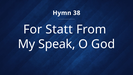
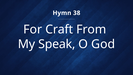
Statt: Statt -> Craft (59, 29)
